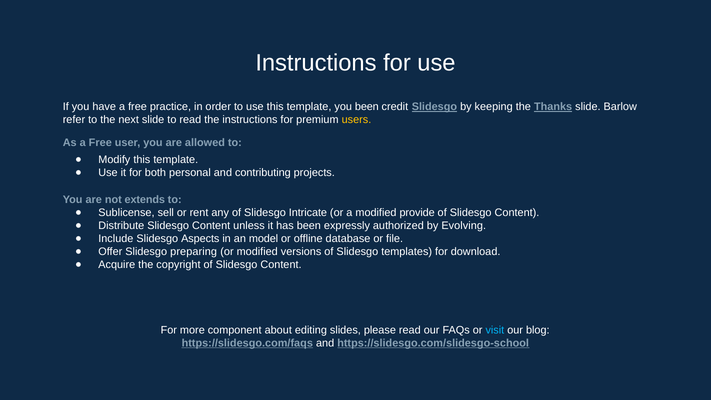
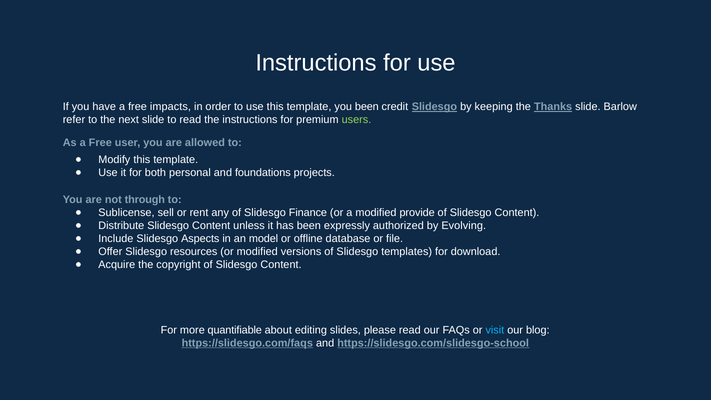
practice: practice -> impacts (170, 107)
users colour: yellow -> light green (356, 120)
contributing: contributing -> foundations (263, 173)
extends: extends -> through (145, 200)
Intricate: Intricate -> Finance (308, 213)
preparing: preparing -> resources (194, 252)
component: component -> quantifiable (235, 330)
